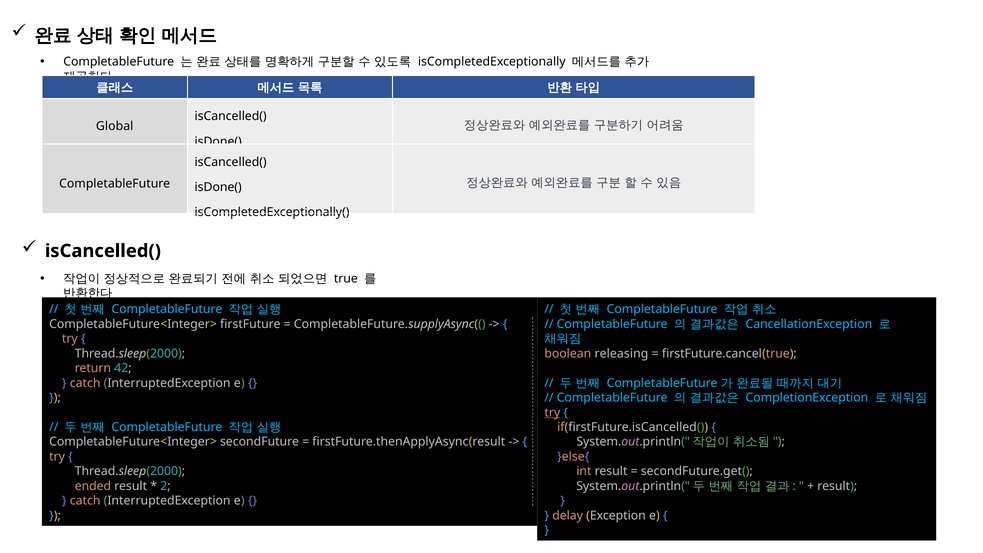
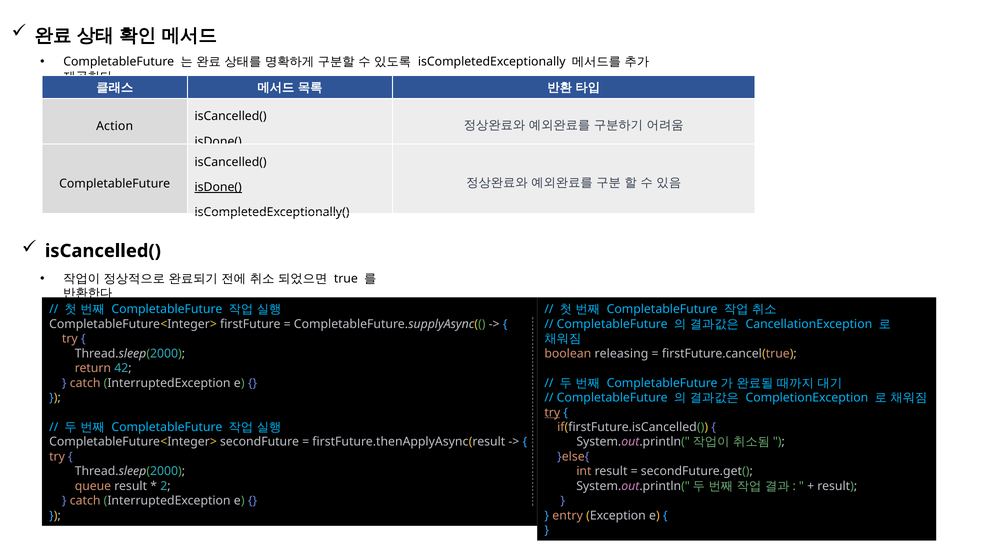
Global: Global -> Action (115, 126)
isDone( underline: none -> present (218, 187)
ended: ended -> queue (93, 486)
delay: delay -> entry (568, 516)
